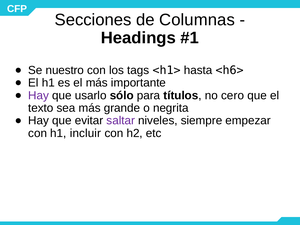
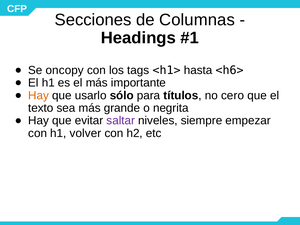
nuestro: nuestro -> oncopy (65, 70)
Hay colour: purple -> orange (39, 95)
incluir: incluir -> volver (85, 133)
